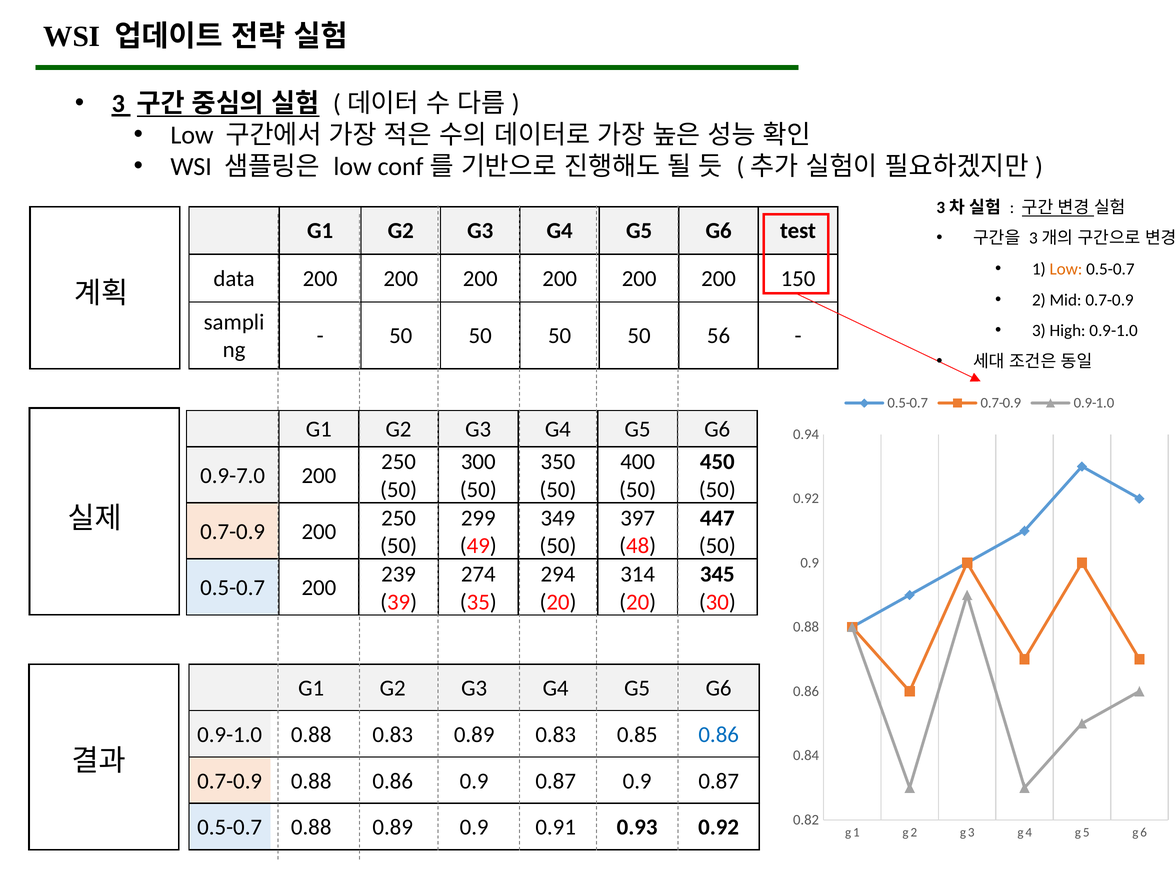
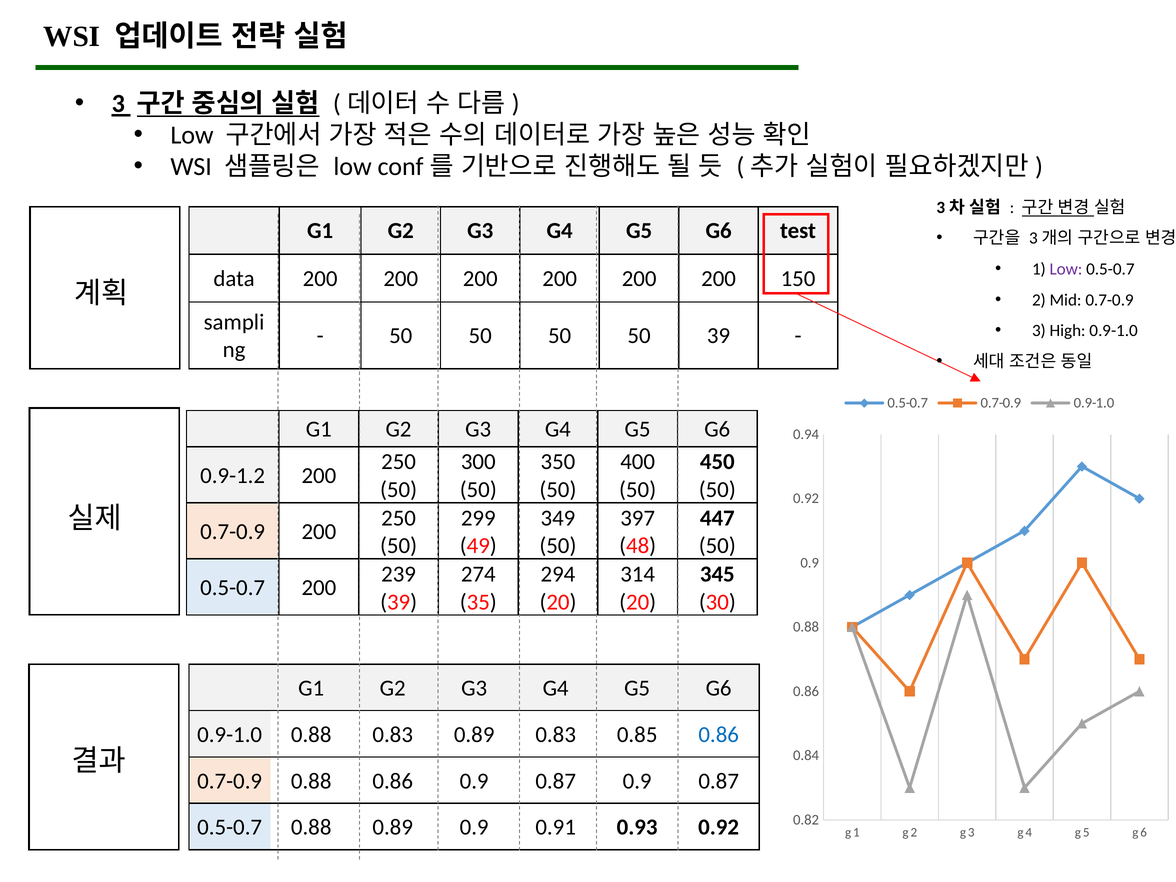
Low colour: orange -> purple (1066, 269)
50 56: 56 -> 39 (719, 336)
0.9-7.0: 0.9-7.0 -> 0.9-1.2 (233, 476)
